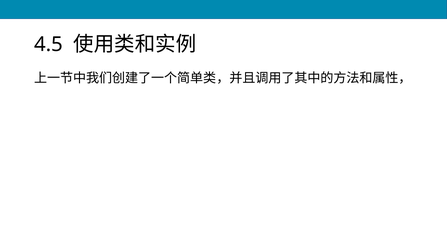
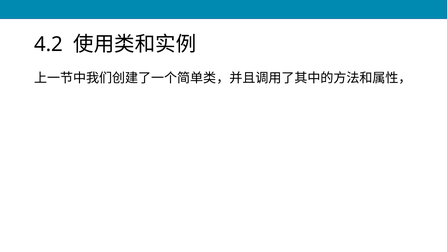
4.5: 4.5 -> 4.2 (49, 44)
